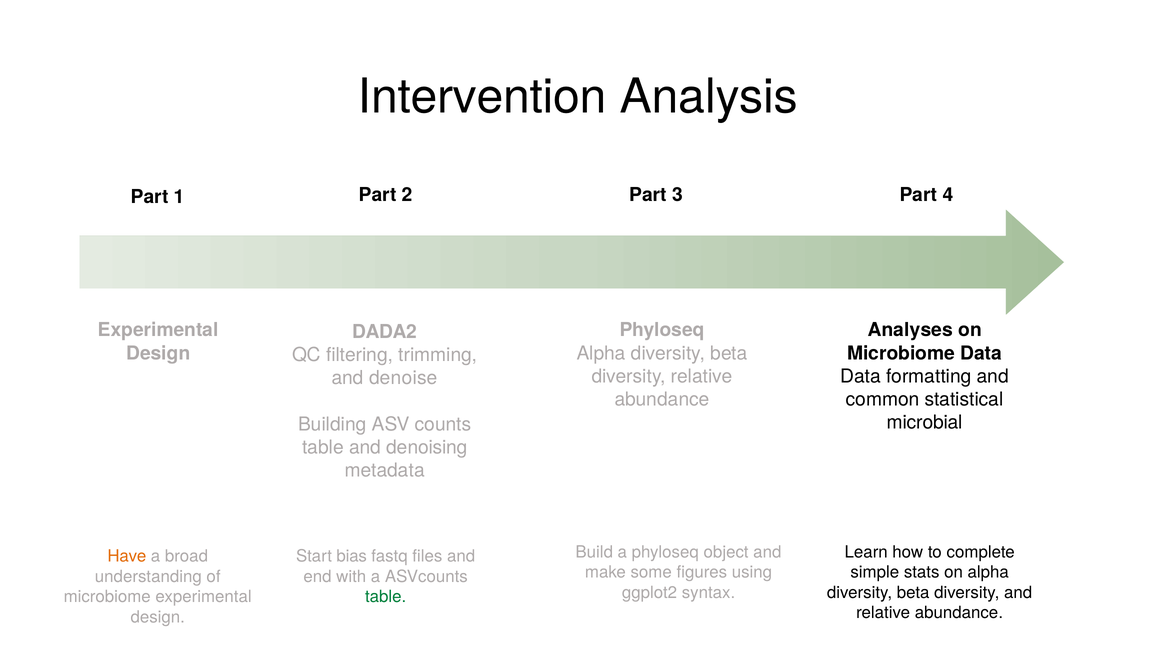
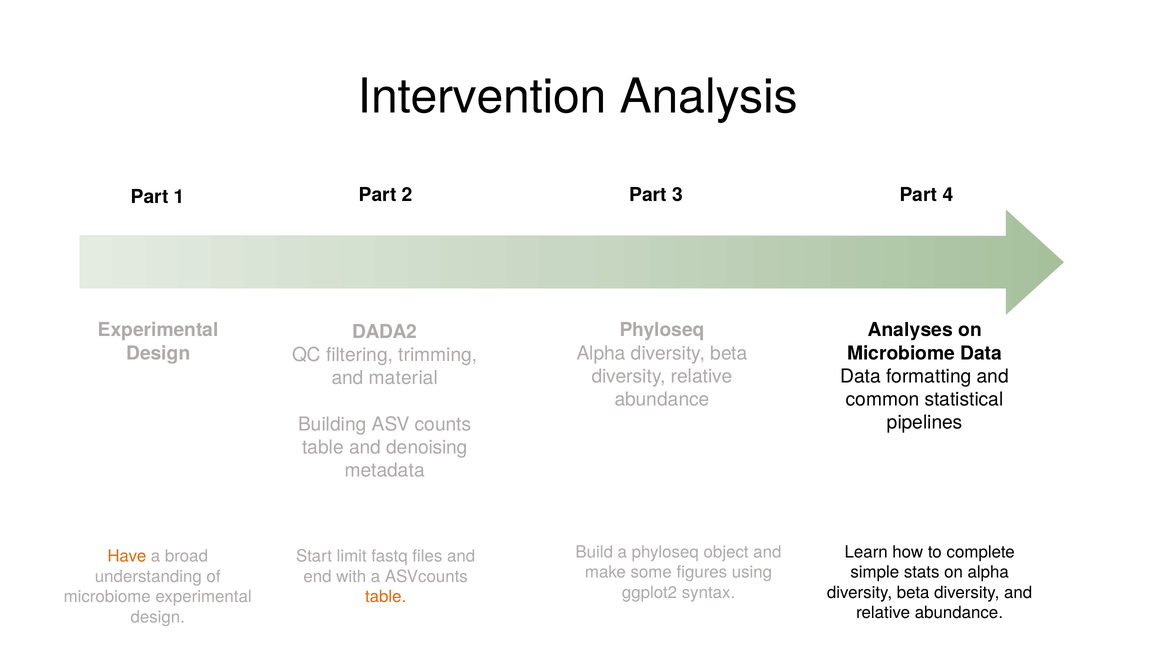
denoise: denoise -> material (403, 378)
microbial: microbial -> pipelines (925, 423)
bias: bias -> limit (352, 557)
table colour: green -> orange (386, 597)
